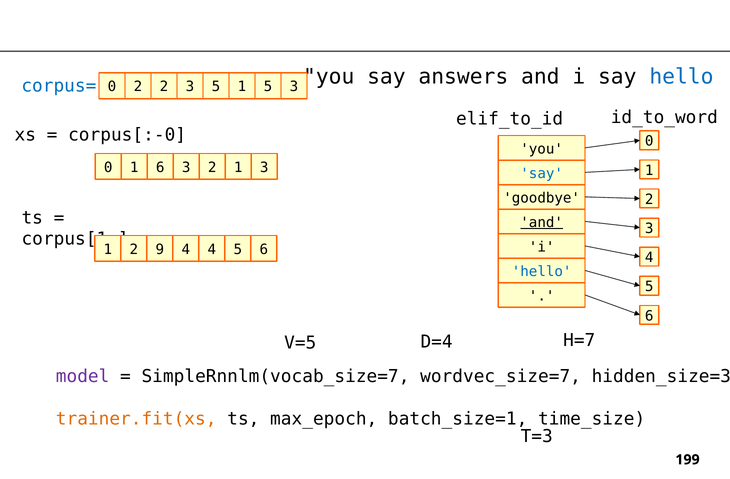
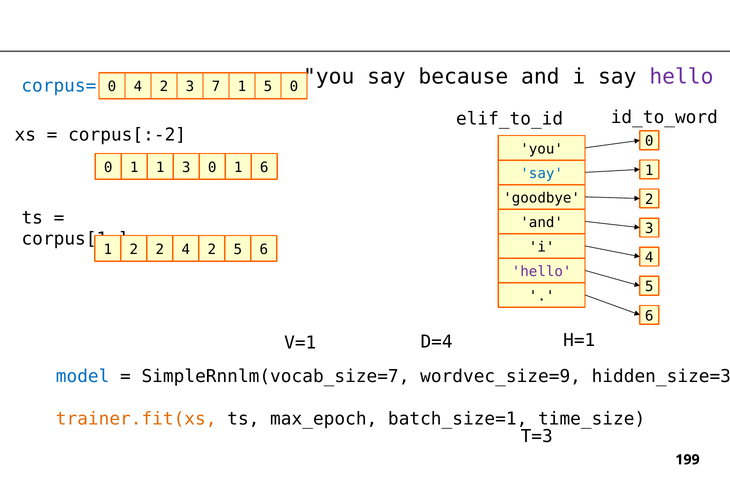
answers: answers -> because (463, 77)
hello colour: blue -> purple (681, 77)
0 2: 2 -> 4 (138, 87)
3 5: 5 -> 7 (216, 87)
5 3: 3 -> 0 (294, 87)
corpus[:-0: corpus[:-0 -> corpus[:-2 (127, 135)
1 6: 6 -> 1 (160, 168)
3 2: 2 -> 0 (212, 168)
1 3: 3 -> 6 (264, 168)
and underline: present -> none (542, 223)
2 9: 9 -> 2 (160, 250)
4: 4 -> 2 (212, 250)
hello colour: blue -> purple (542, 272)
V=5: V=5 -> V=1 (300, 343)
H=7: H=7 -> H=1 (579, 340)
model colour: purple -> blue (83, 377)
wordvec_size=7: wordvec_size=7 -> wordvec_size=9 (501, 377)
